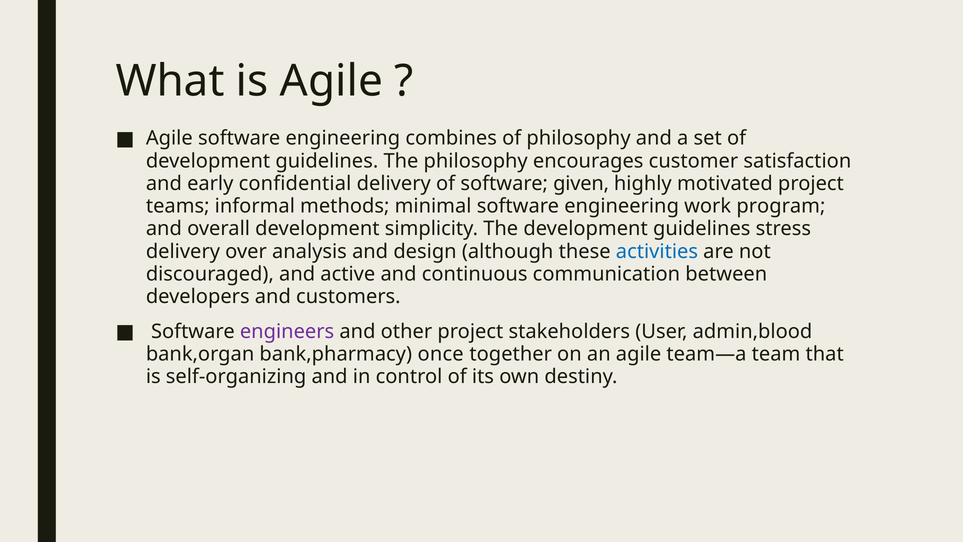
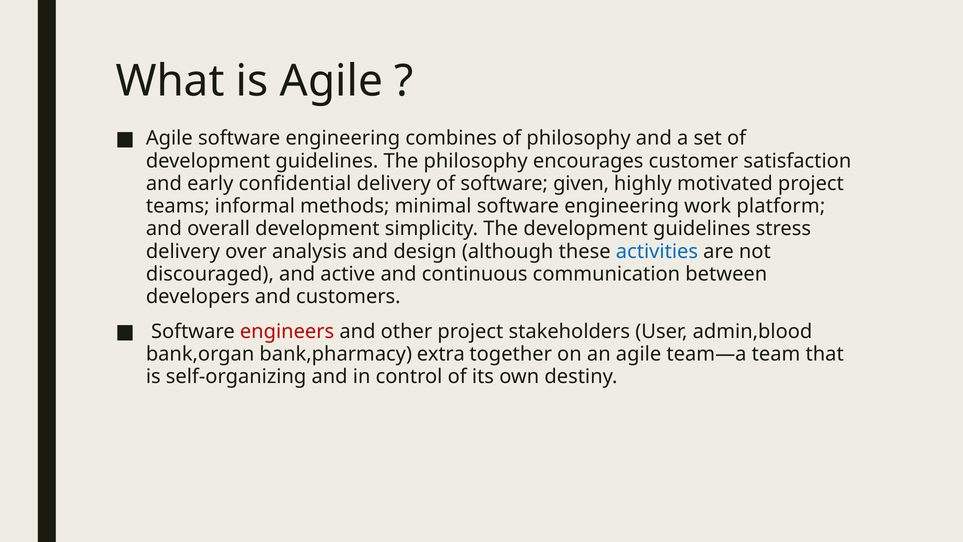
program: program -> platform (781, 206)
engineers colour: purple -> red (287, 331)
once: once -> extra (441, 354)
